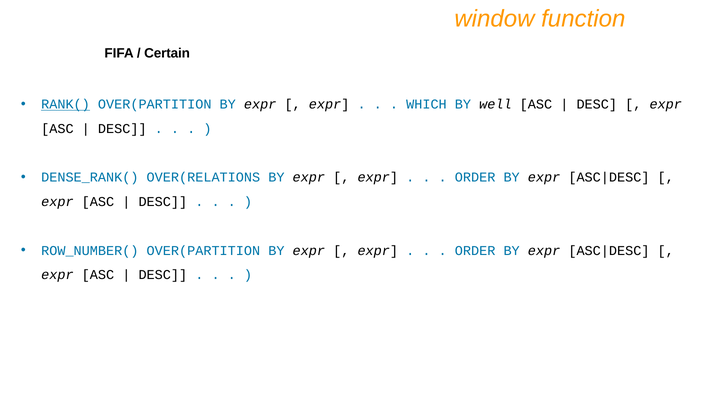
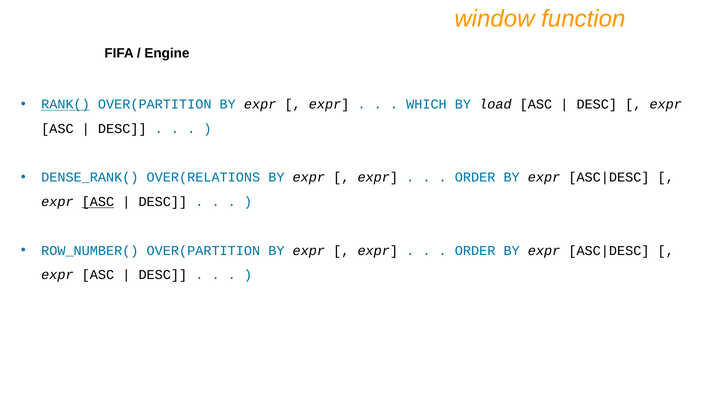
Certain: Certain -> Engine (167, 53)
well: well -> load (495, 104)
ASC underline: none -> present (98, 202)
